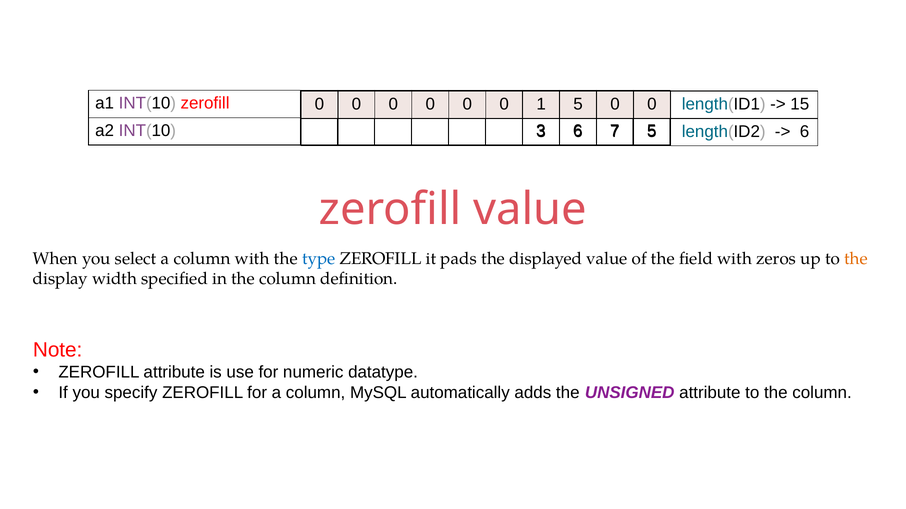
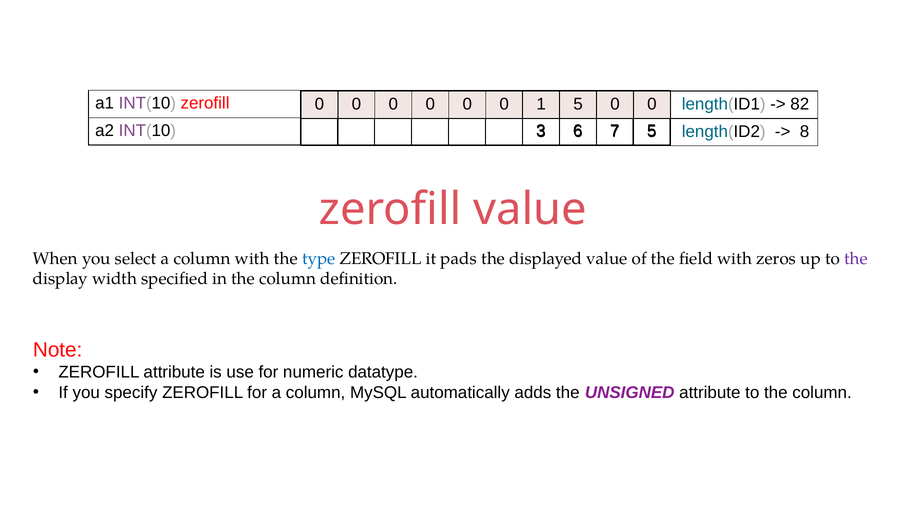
15: 15 -> 82 (800, 104)
6: 6 -> 8 (805, 132)
the colour: orange -> purple (856, 259)
